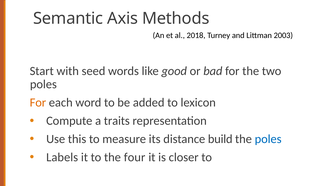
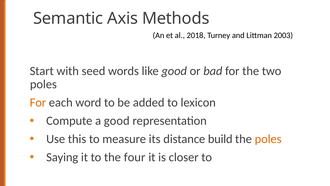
a traits: traits -> good (117, 121)
poles colour: blue -> orange (268, 139)
Labels: Labels -> Saying (62, 157)
